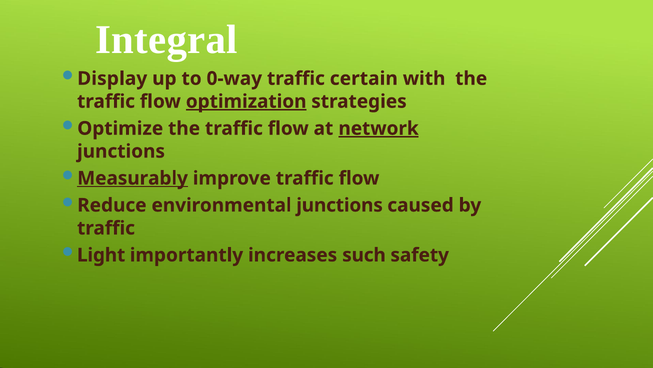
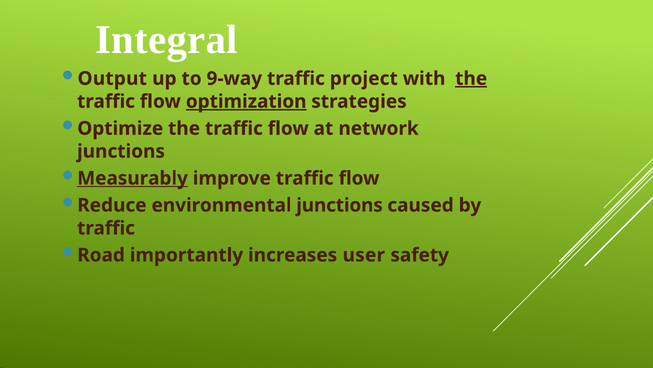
Display: Display -> Output (112, 78)
0-way: 0-way -> 9-way (234, 78)
certain: certain -> project (364, 78)
the underline: none -> present (471, 78)
network underline: present -> none (379, 128)
Light: Light -> Road (101, 255)
such: such -> user (364, 255)
